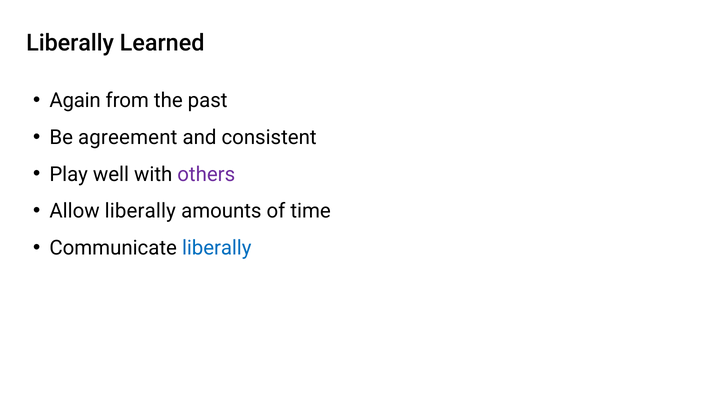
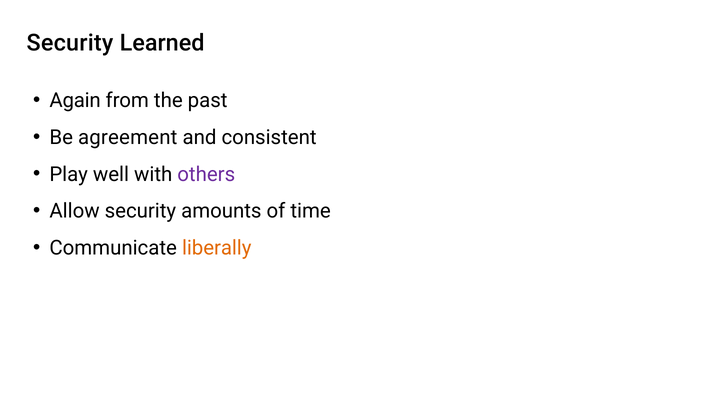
Liberally: Liberally -> Security (70, 43)
Allow liberally: liberally -> security (140, 211)
liberally colour: blue -> orange (217, 248)
